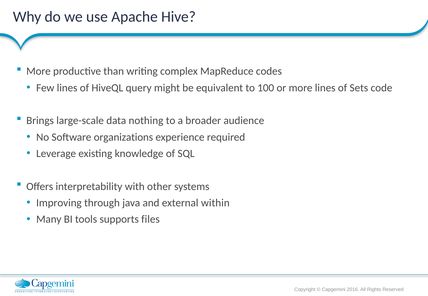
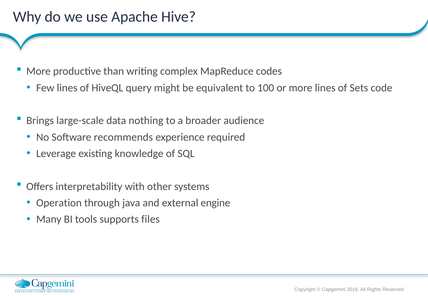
organizations: organizations -> recommends (123, 137)
Improving: Improving -> Operation (59, 203)
within: within -> engine (215, 203)
